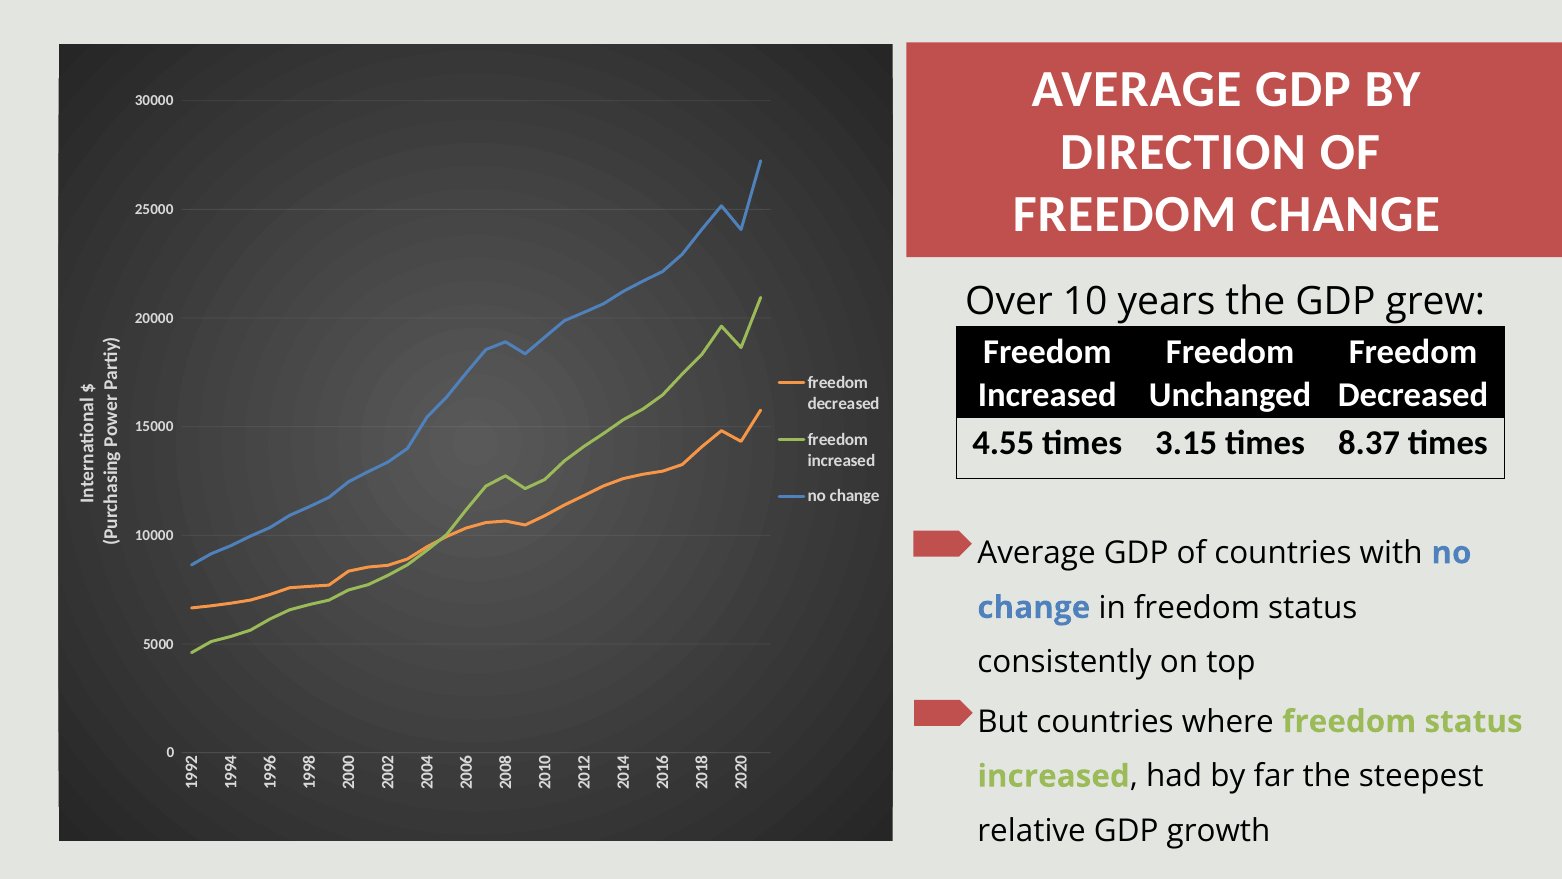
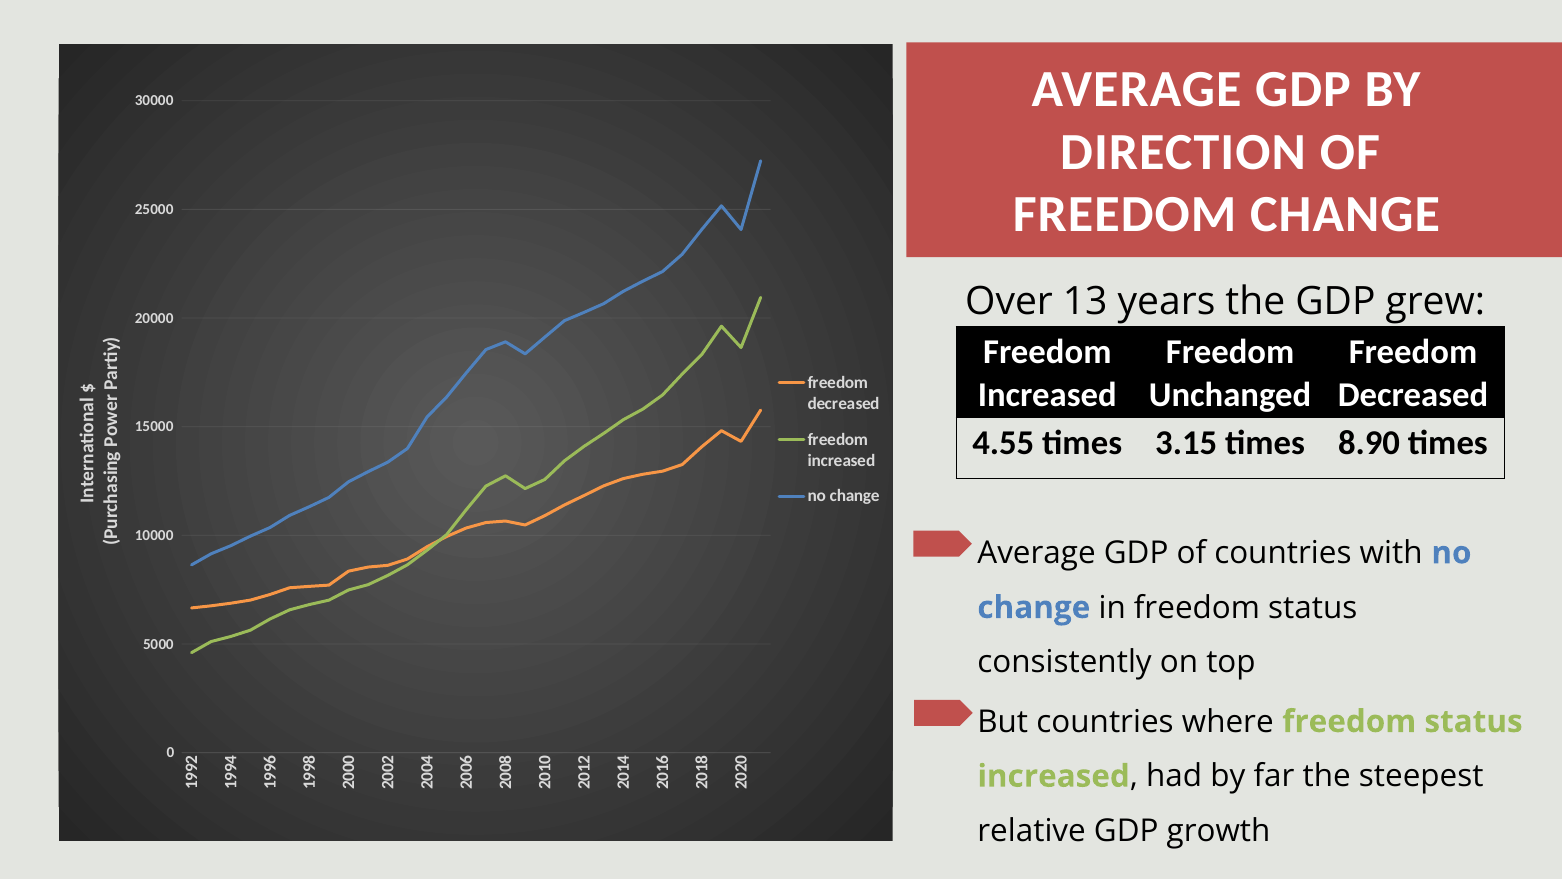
10: 10 -> 13 (1085, 301)
8.37: 8.37 -> 8.90 (1369, 443)
